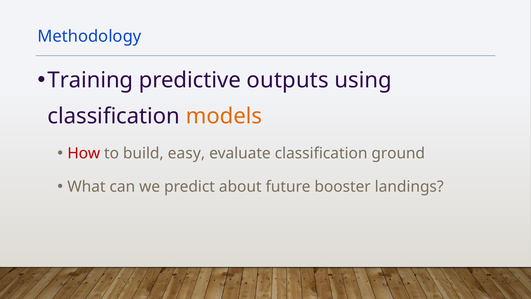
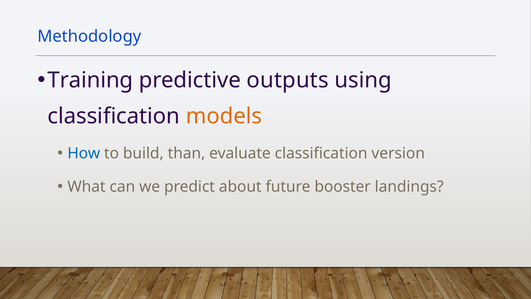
How colour: red -> blue (84, 153)
easy: easy -> than (186, 153)
ground: ground -> version (398, 153)
